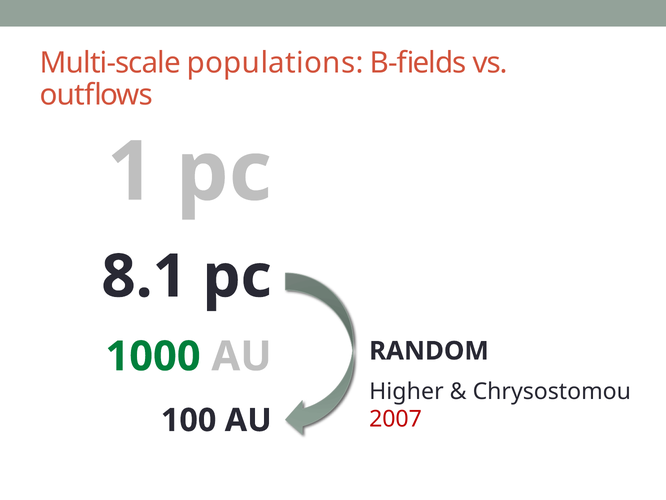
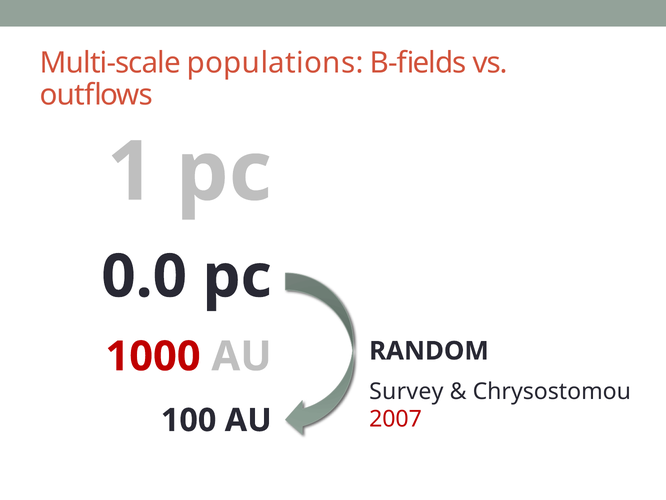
8.1: 8.1 -> 0.0 (144, 276)
1000 colour: green -> red (153, 356)
Higher: Higher -> Survey (406, 391)
